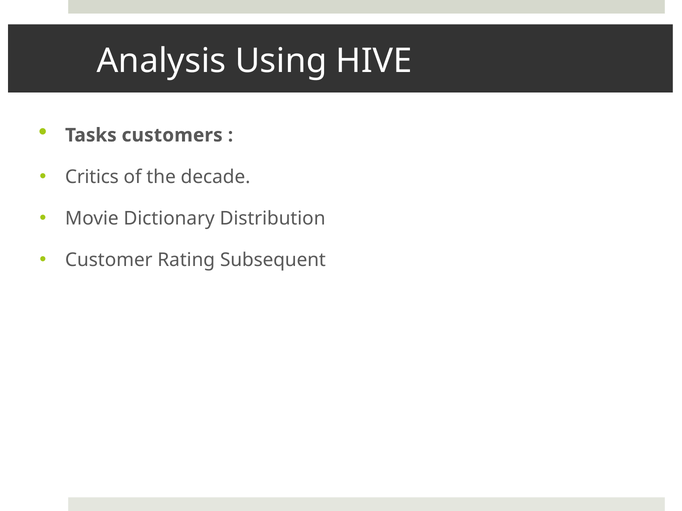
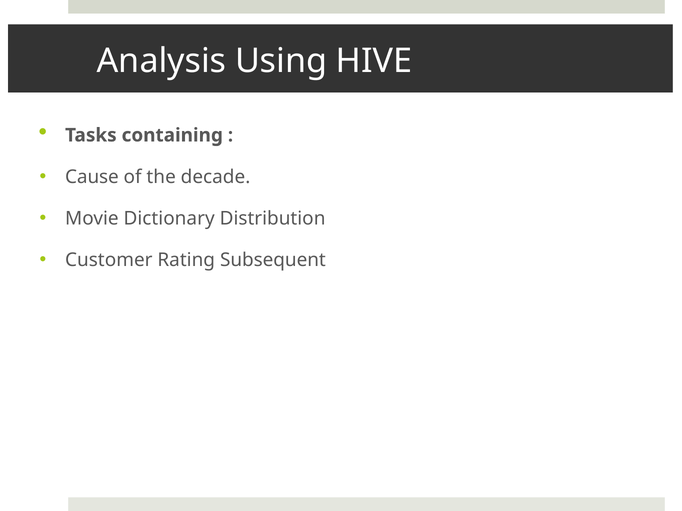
customers: customers -> containing (172, 135)
Critics: Critics -> Cause (92, 177)
